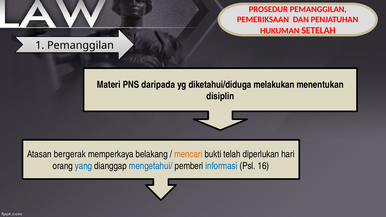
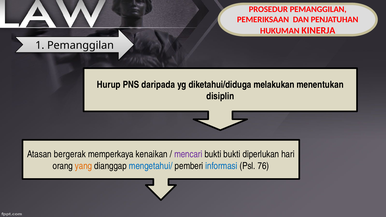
SETELAH: SETELAH -> KINERJA (318, 30)
Materi: Materi -> Hurup (109, 85)
belakang: belakang -> kenaikan (152, 154)
mencari colour: orange -> purple (188, 154)
bukti telah: telah -> bukti (232, 154)
yang colour: blue -> orange (84, 166)
16: 16 -> 76 (263, 166)
